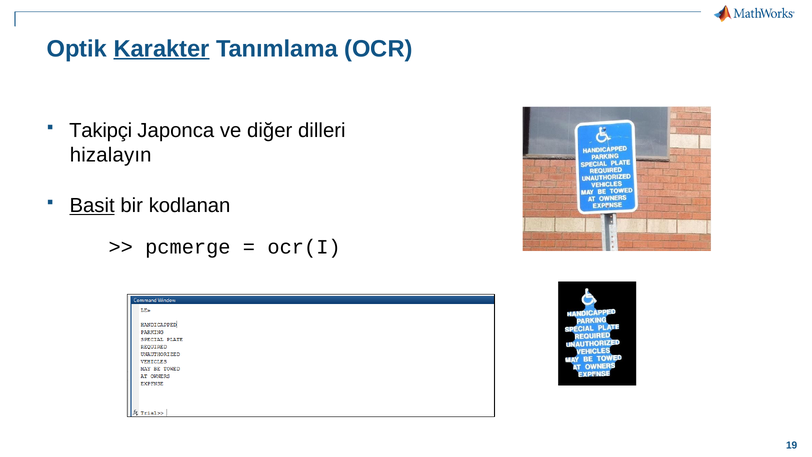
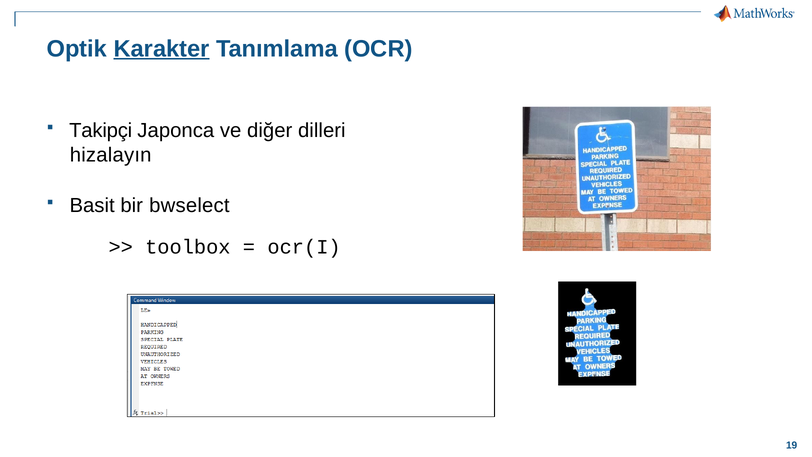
Basit underline: present -> none (92, 206)
kodlanan: kodlanan -> bwselect (189, 206)
pcmerge: pcmerge -> toolbox (188, 247)
